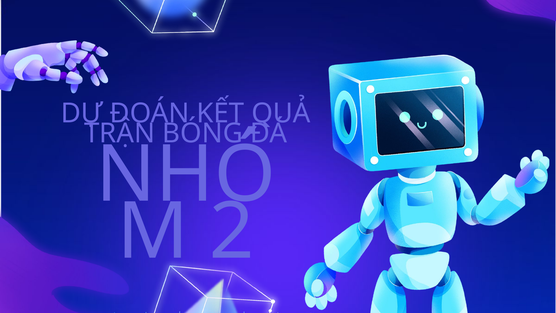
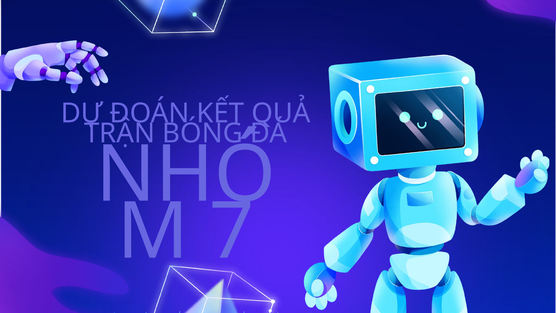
2: 2 -> 7 (232, 231)
